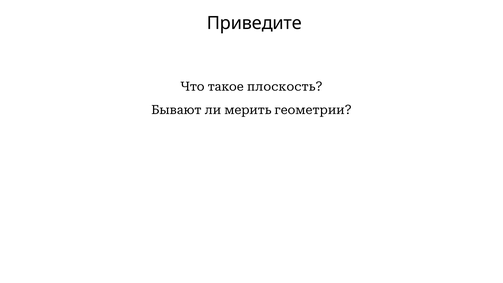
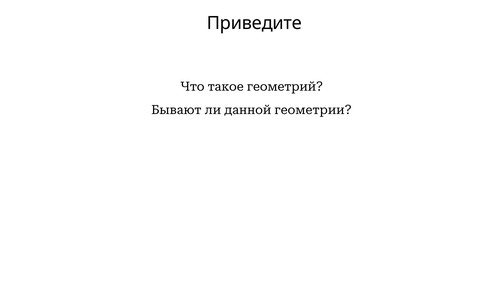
плоскость: плоскость -> геометрий (285, 87)
мерить: мерить -> данной (248, 110)
